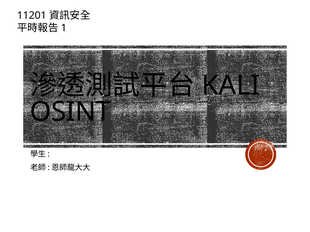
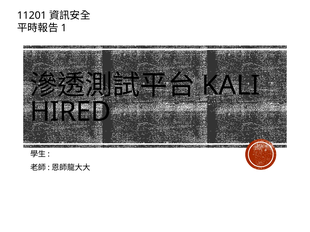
OSINT: OSINT -> HIRED (70, 112)
